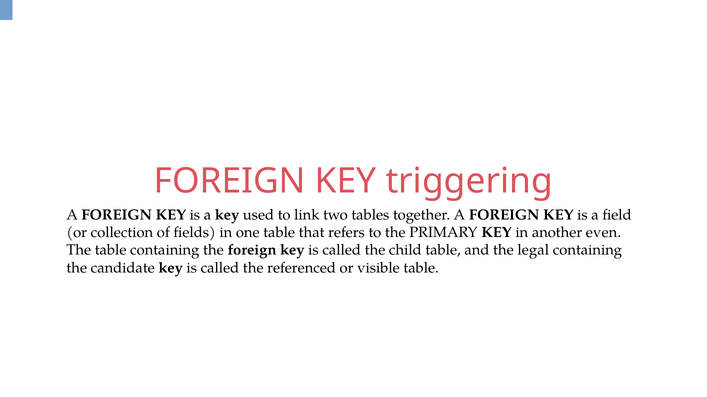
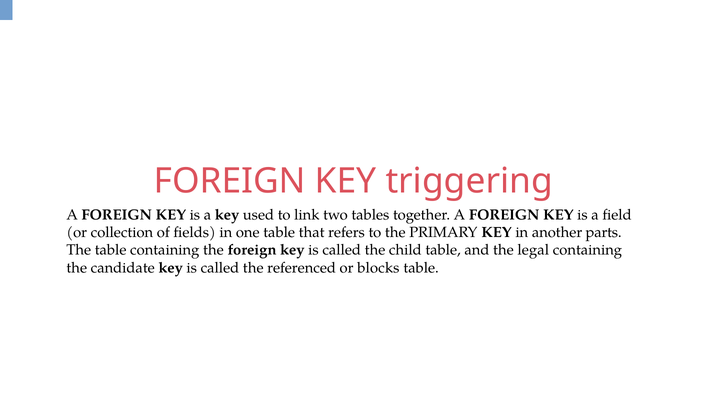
even: even -> parts (604, 233)
visible: visible -> blocks (378, 268)
